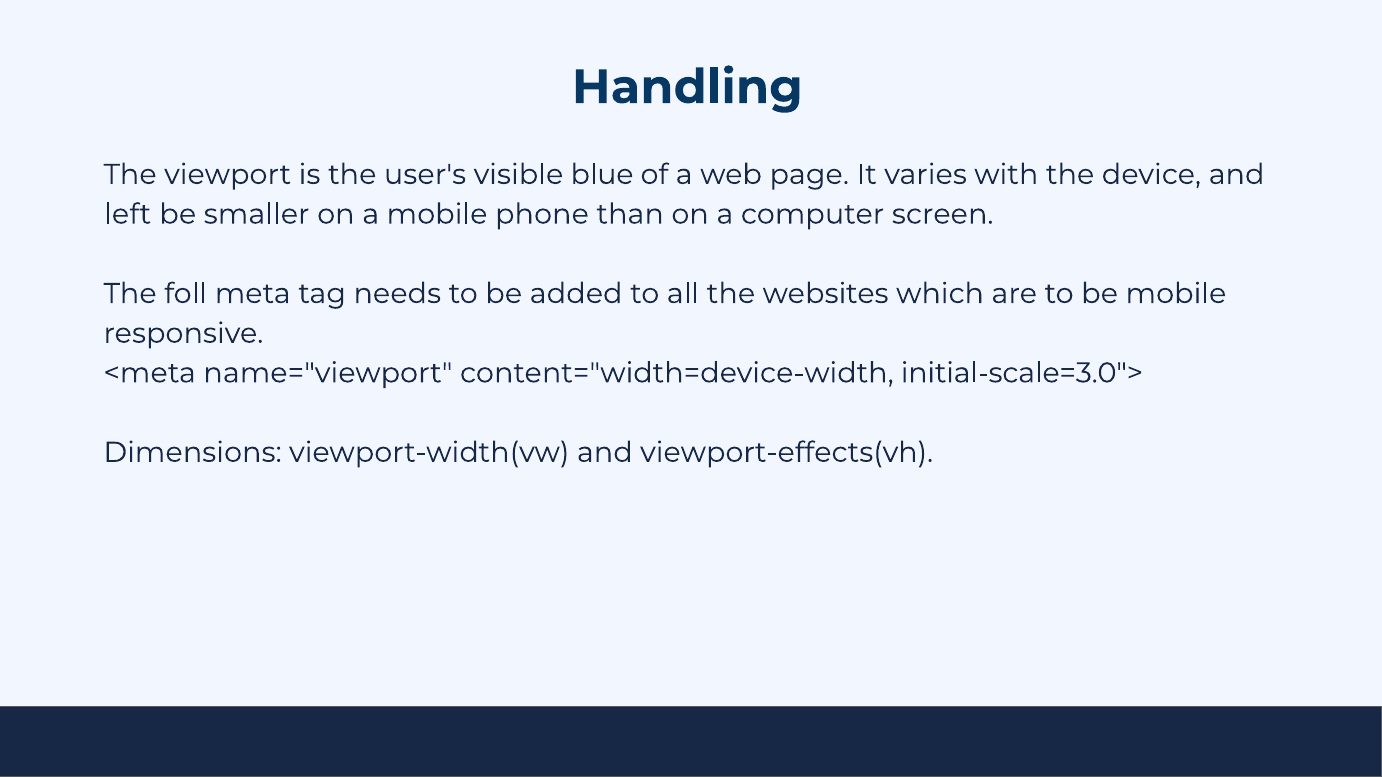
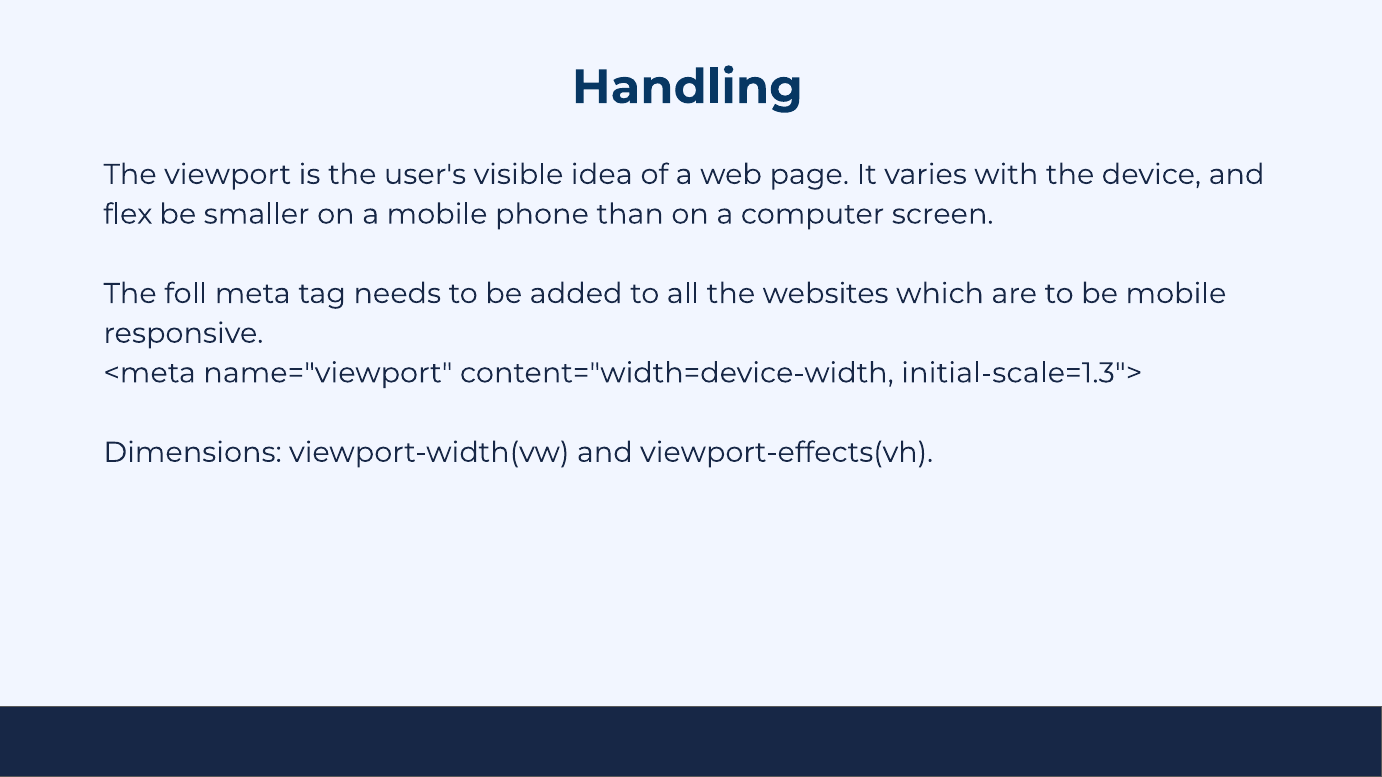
blue: blue -> idea (602, 175)
left: left -> flex (128, 214)
initial-scale=3.0">: initial-scale=3.0"> -> initial-scale=1.3"> (1022, 373)
